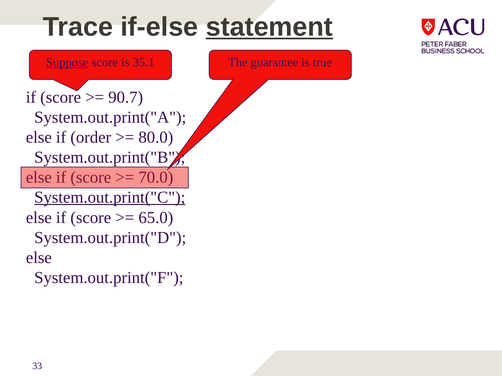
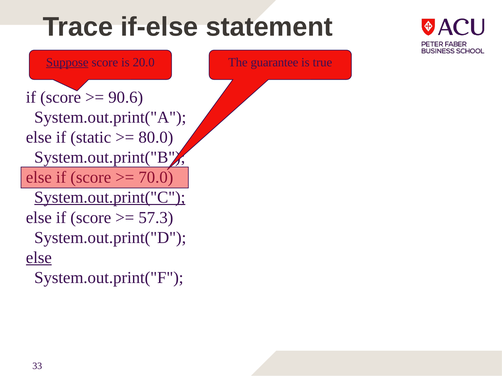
statement underline: present -> none (269, 27)
35.1: 35.1 -> 20.0 (144, 62)
90.7: 90.7 -> 90.6 (126, 97)
order: order -> static (91, 137)
65.0: 65.0 -> 57.3 (156, 218)
else underline: none -> present (39, 258)
